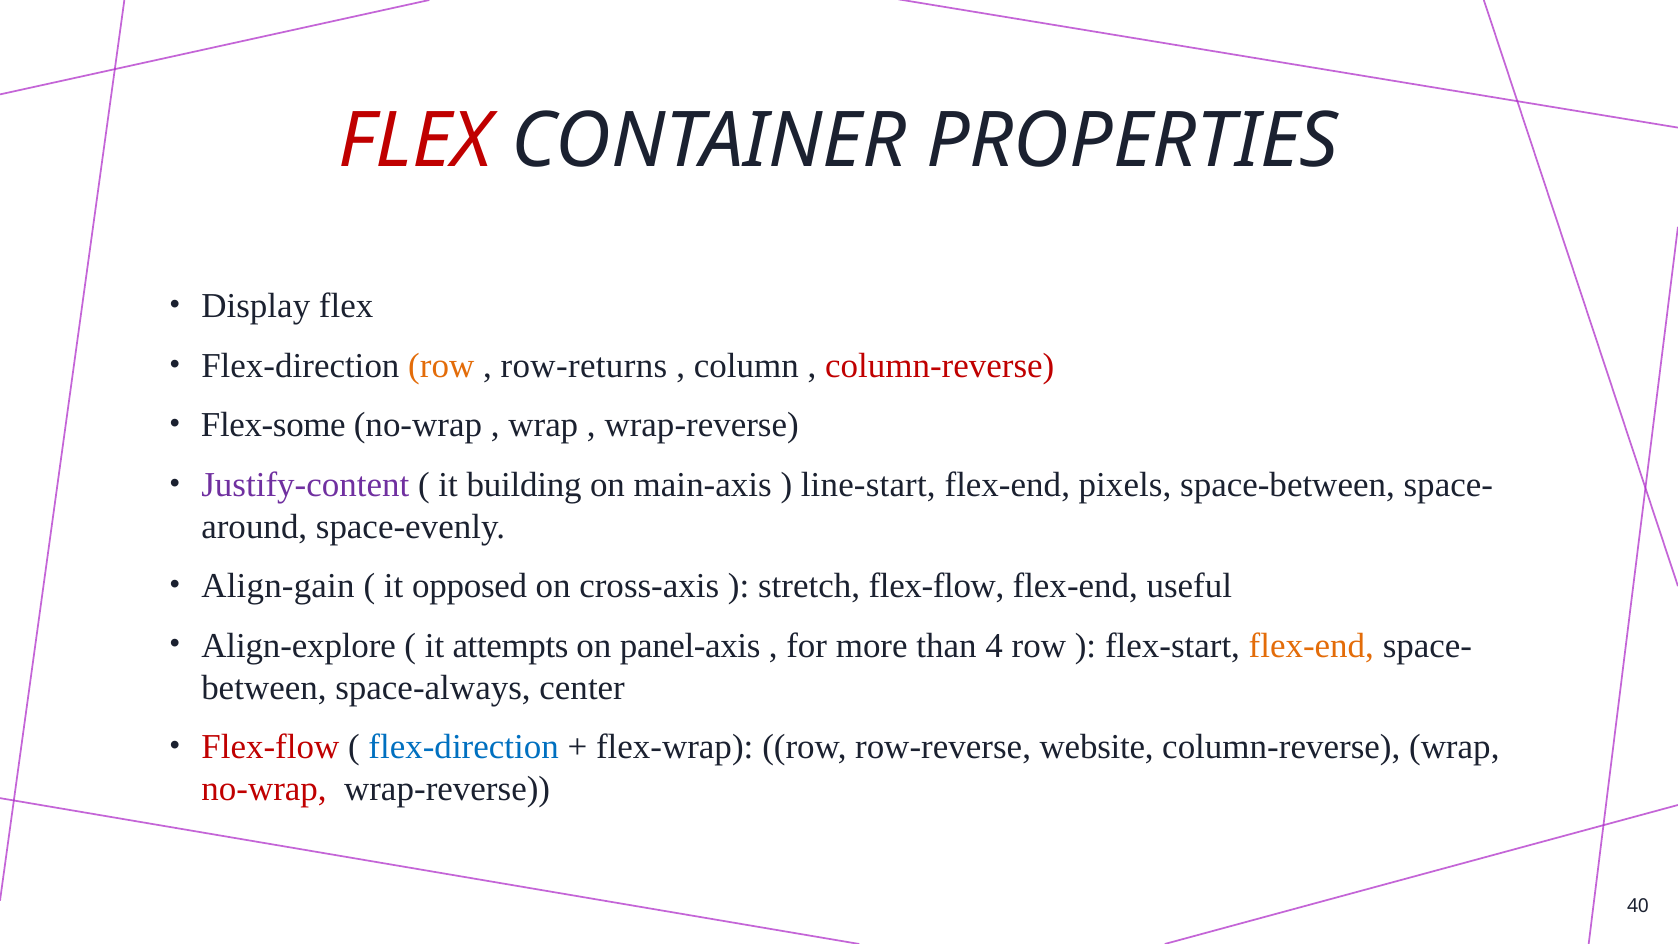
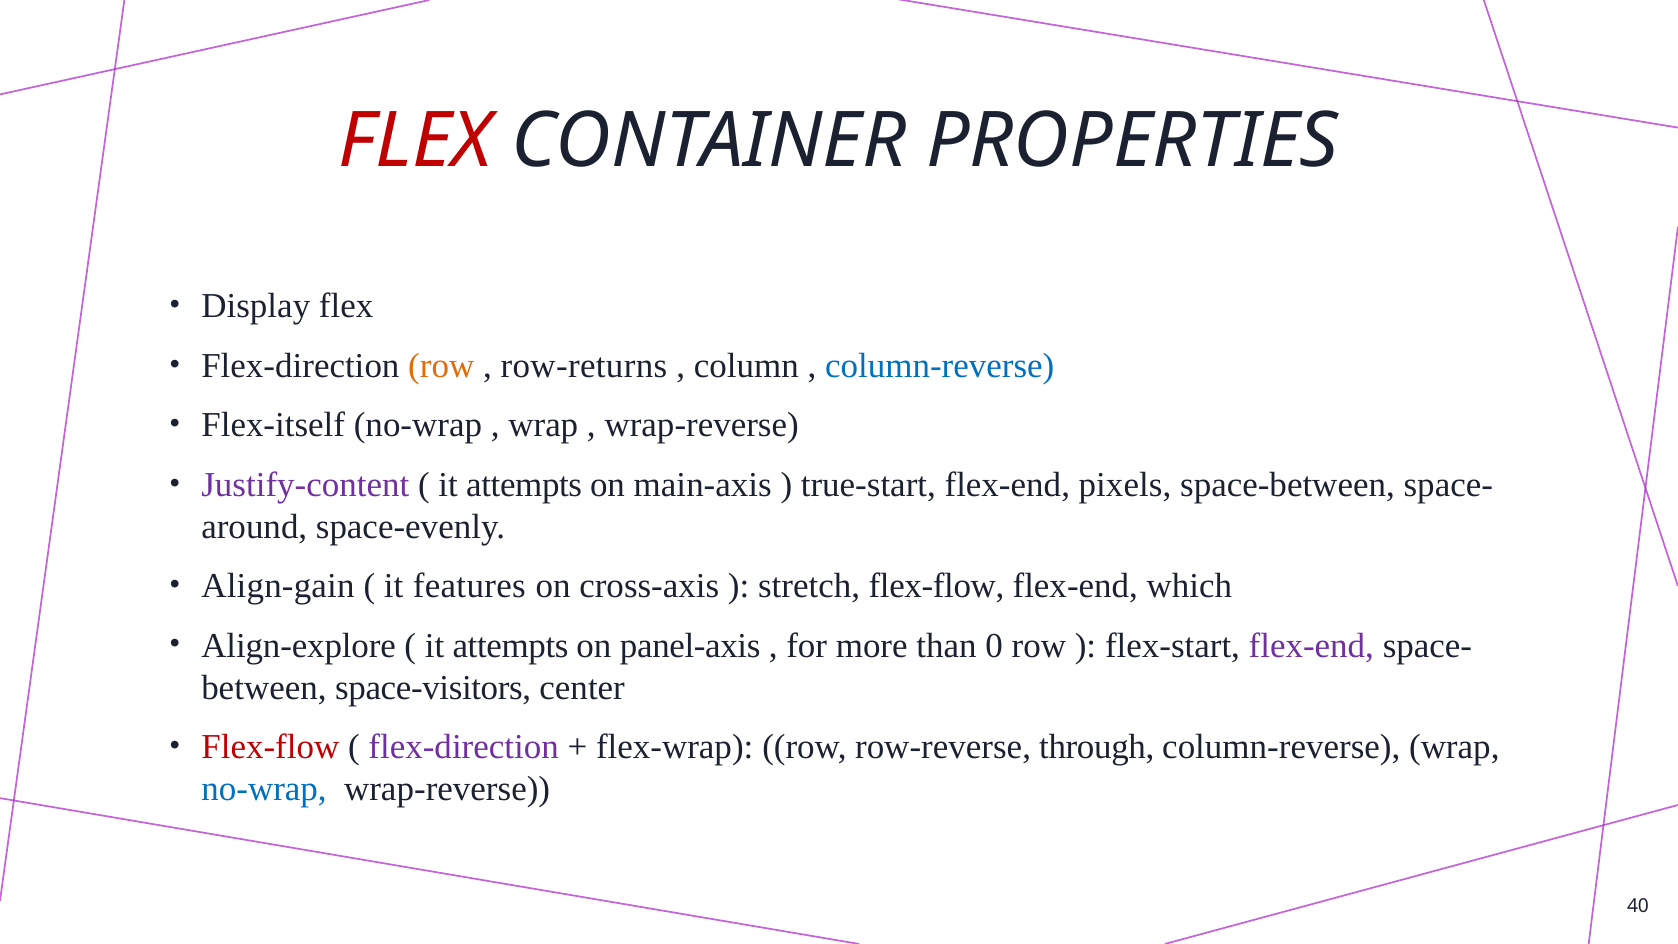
column-reverse colour: red -> blue (940, 366)
Flex-some: Flex-some -> Flex-itself (273, 425)
building: building -> attempts (524, 485)
line-start: line-start -> true-start (868, 485)
opposed: opposed -> features (469, 586)
useful: useful -> which (1189, 586)
4: 4 -> 0 (994, 646)
flex-end colour: orange -> purple (1311, 646)
space-always: space-always -> space-visitors (433, 688)
flex-direction colour: blue -> purple (464, 747)
website: website -> through (1097, 747)
no-wrap colour: red -> blue (264, 789)
